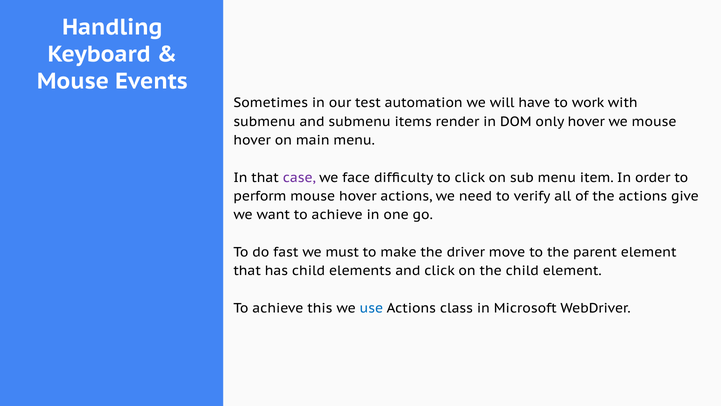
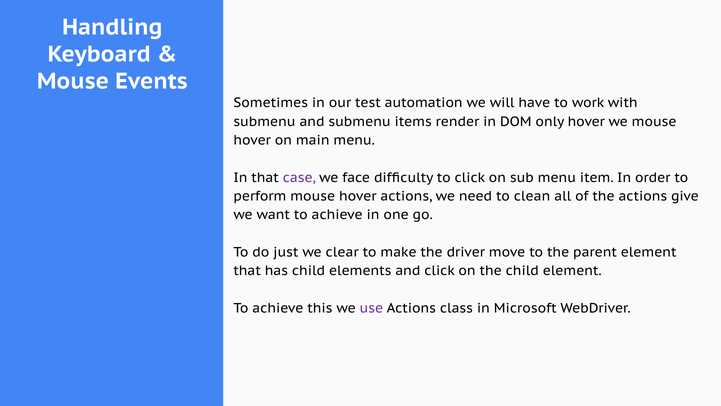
verify: verify -> clean (532, 196)
fast: fast -> just (286, 252)
must: must -> clear (342, 252)
use colour: blue -> purple (371, 308)
